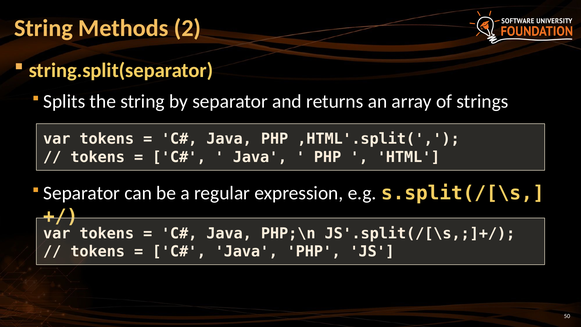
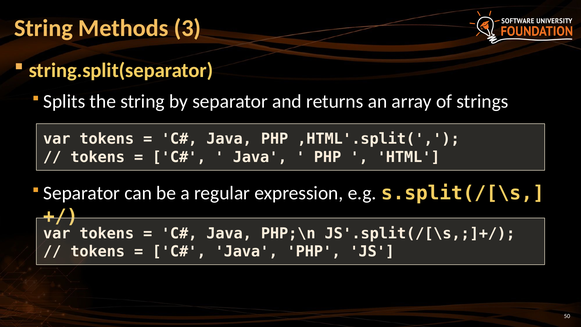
2: 2 -> 3 (187, 28)
